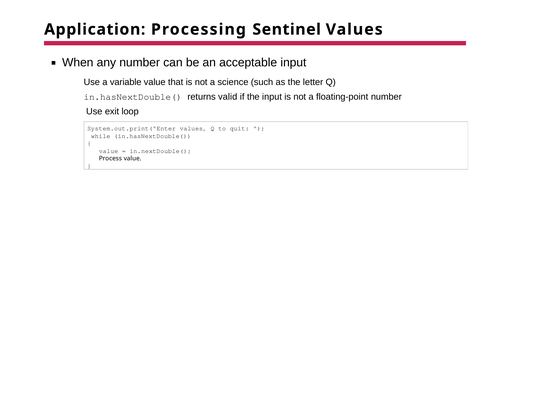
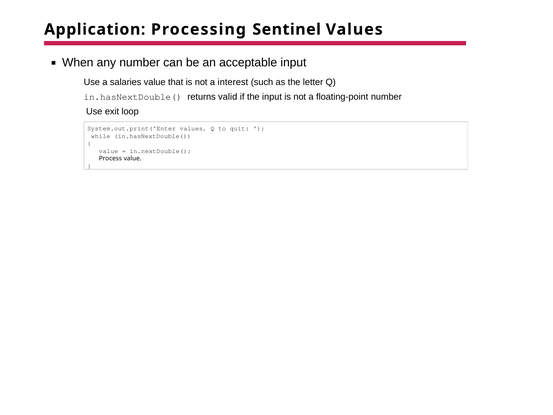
variable: variable -> salaries (126, 82)
science: science -> interest (233, 82)
